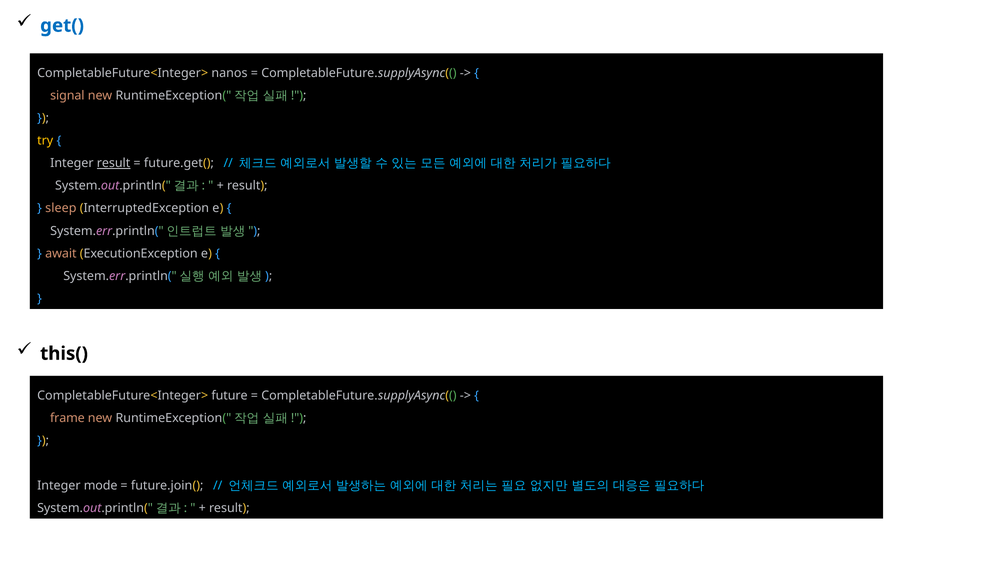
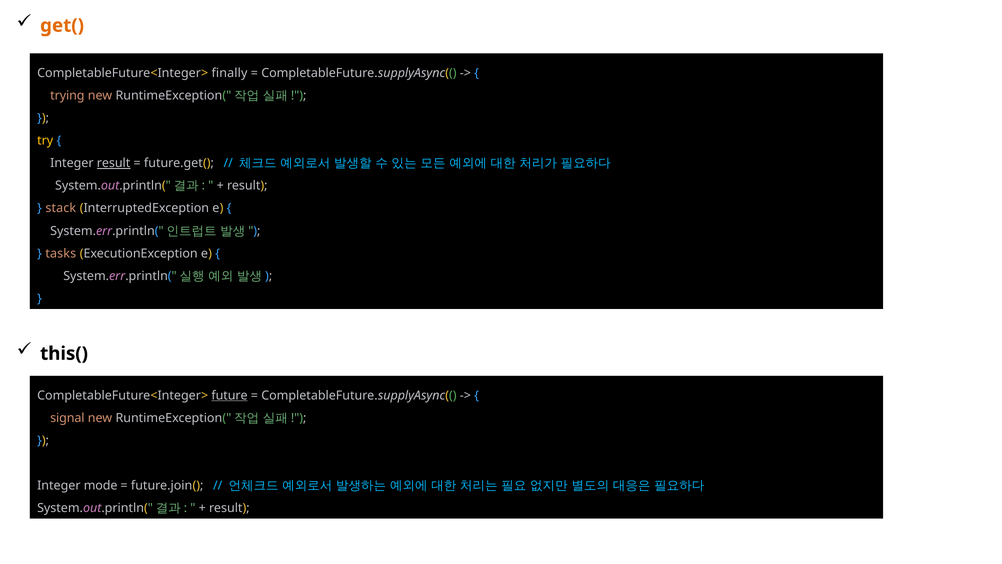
get( colour: blue -> orange (62, 26)
nanos: nanos -> finally (229, 73)
signal: signal -> trying (67, 95)
sleep: sleep -> stack (61, 208)
await: await -> tasks (61, 253)
future underline: none -> present (230, 395)
frame: frame -> signal (67, 418)
